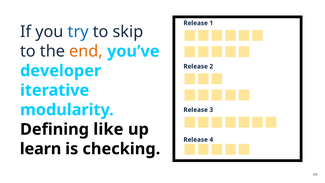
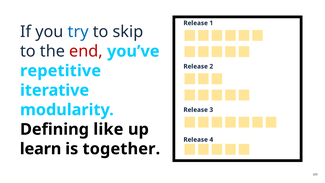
end colour: orange -> red (86, 51)
developer: developer -> repetitive (61, 71)
checking: checking -> together (121, 149)
